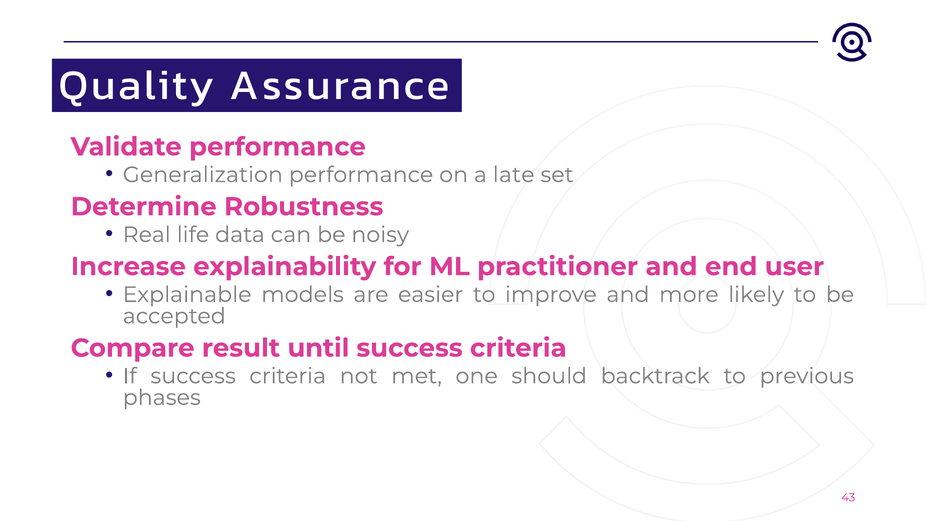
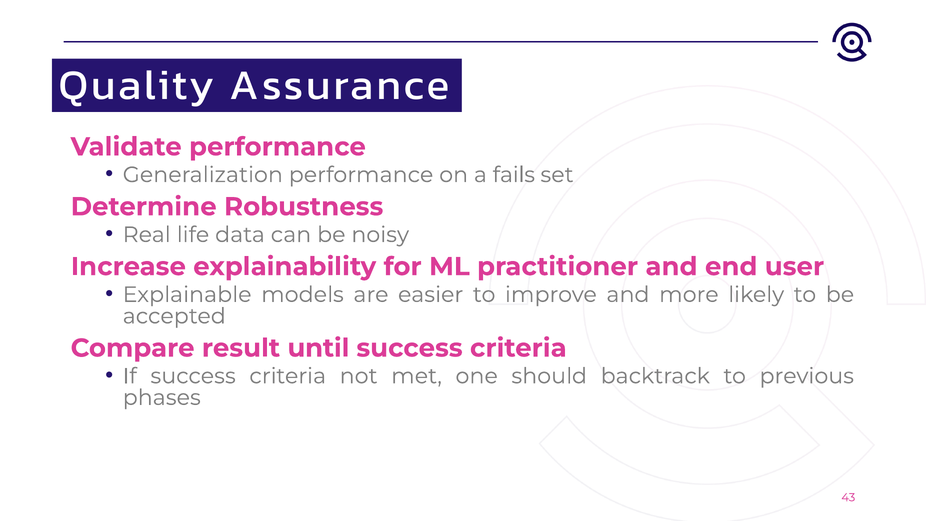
late: late -> fails (514, 175)
